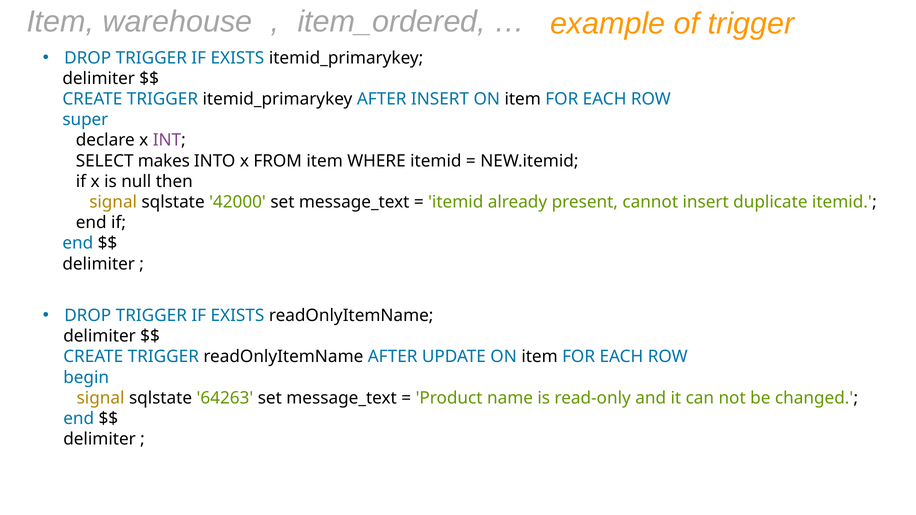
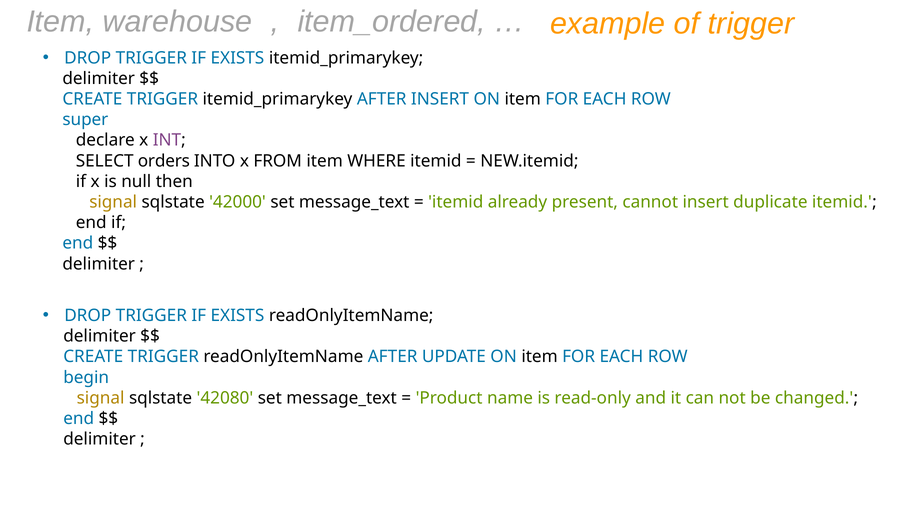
makes: makes -> orders (164, 161)
64263: 64263 -> 42080 (225, 398)
